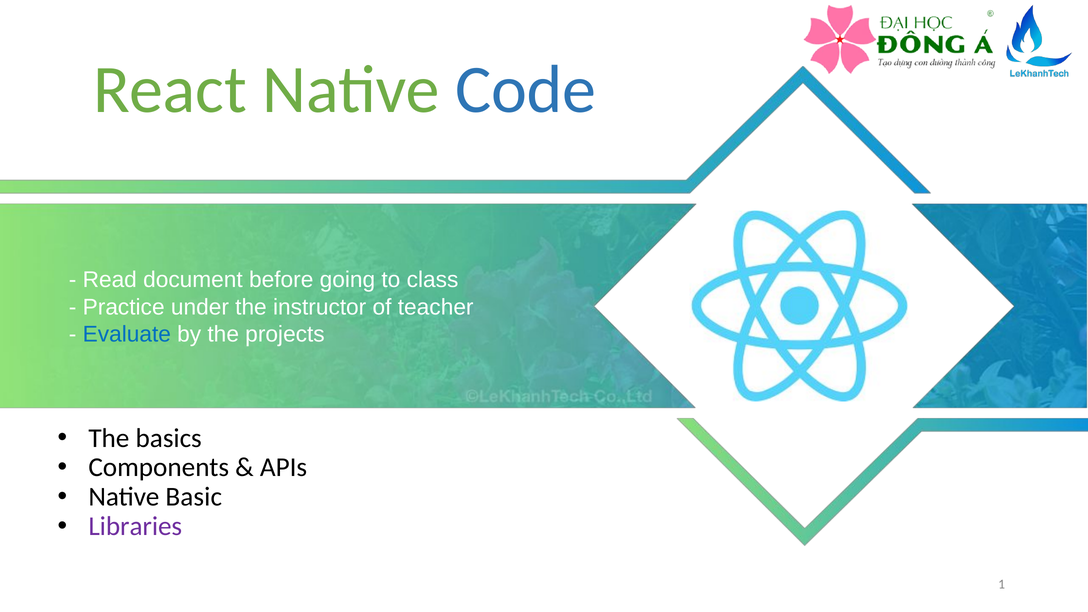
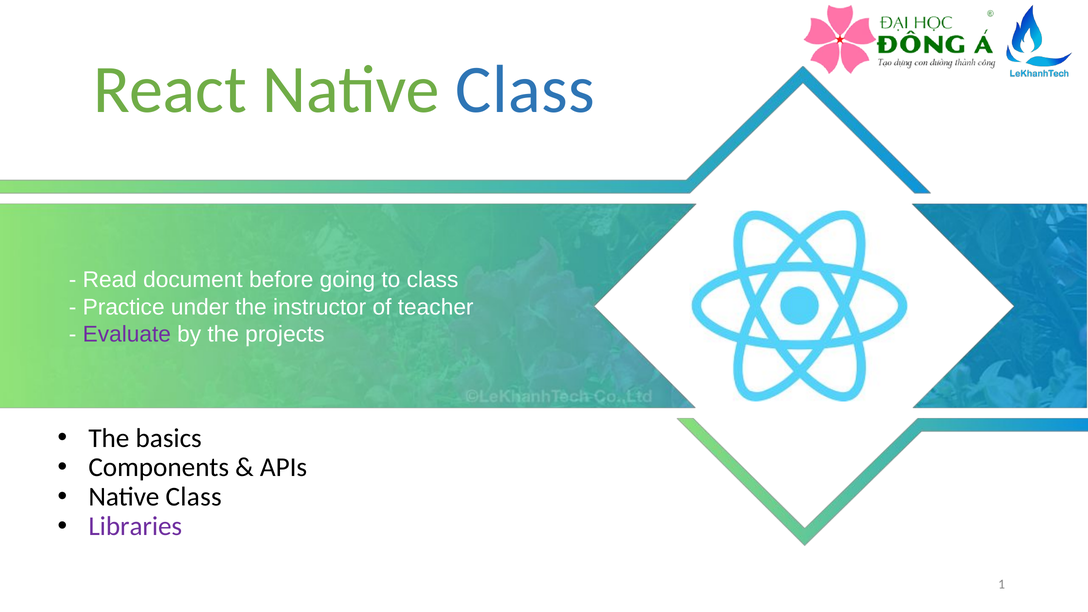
React Native Code: Code -> Class (525, 90)
Evaluate colour: blue -> purple (127, 334)
Basic: Basic -> Class (194, 497)
